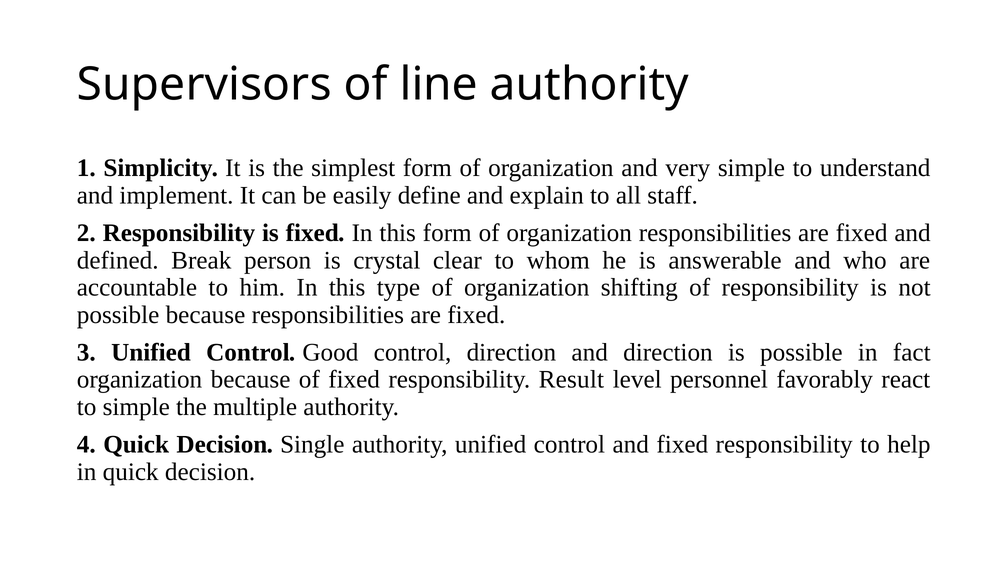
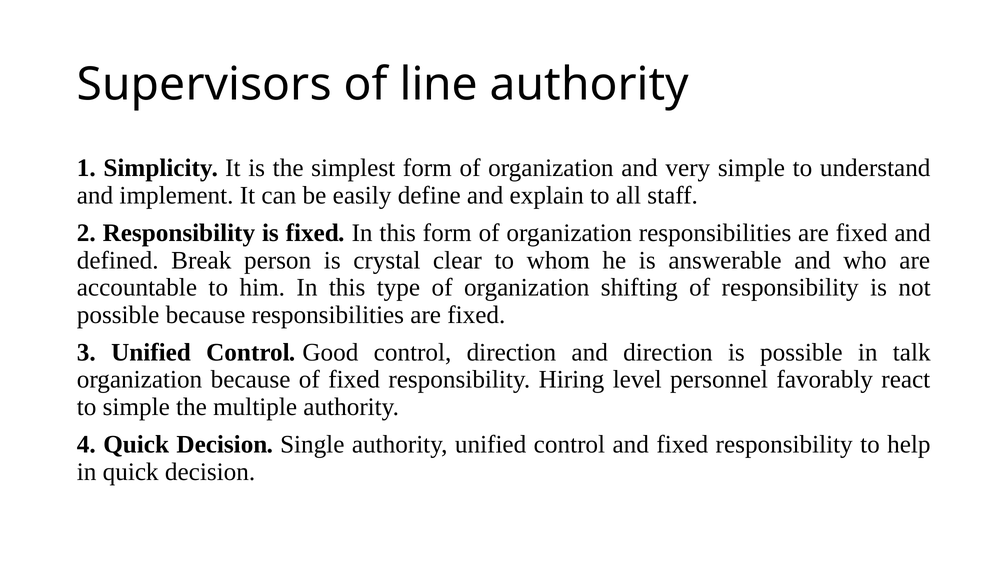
fact: fact -> talk (912, 352)
Result: Result -> Hiring (572, 380)
